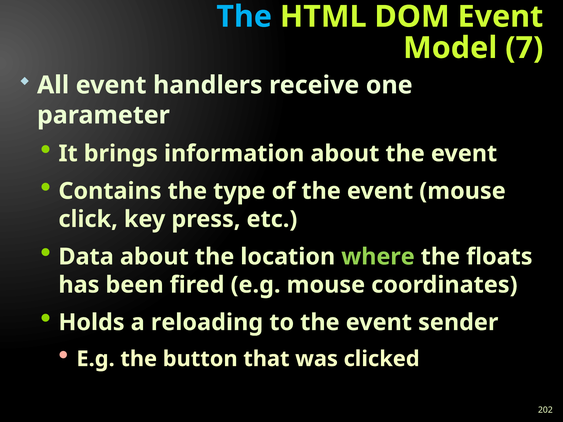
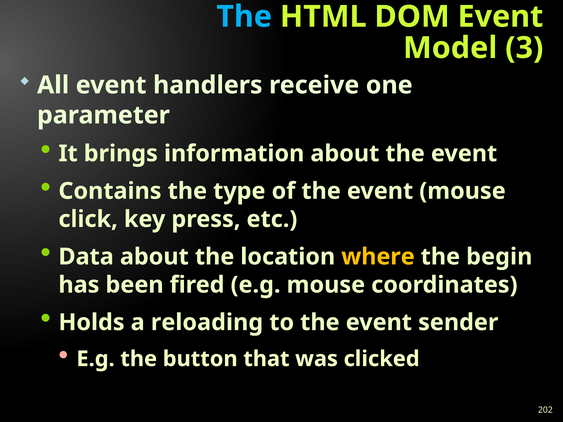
7: 7 -> 3 (524, 48)
where colour: light green -> yellow (378, 257)
floats: floats -> begin (499, 257)
